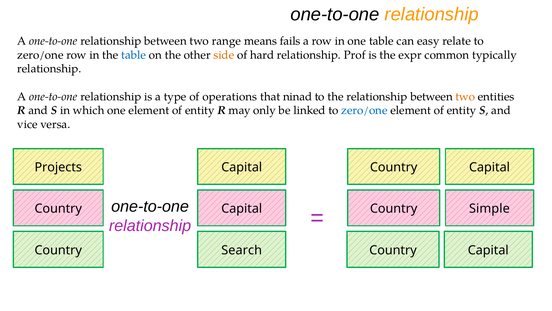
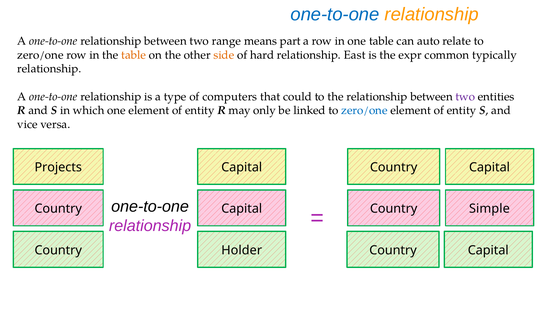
one-to-one colour: black -> blue (335, 14)
fails: fails -> part (290, 41)
easy: easy -> auto (428, 41)
table colour: blue -> orange (134, 55)
Prof: Prof -> East (355, 55)
operations: operations -> computers (230, 97)
ninad: ninad -> could (297, 97)
two colour: orange -> purple (465, 97)
Search: Search -> Holder (242, 250)
